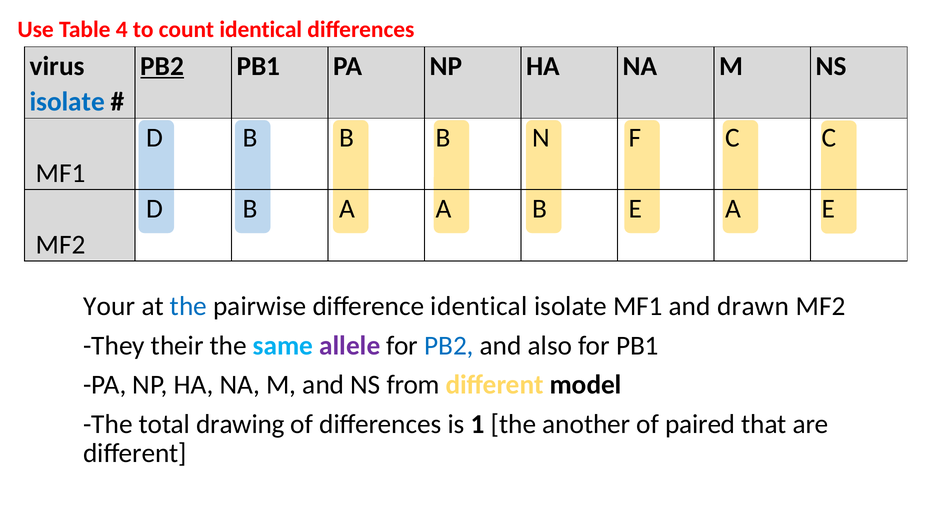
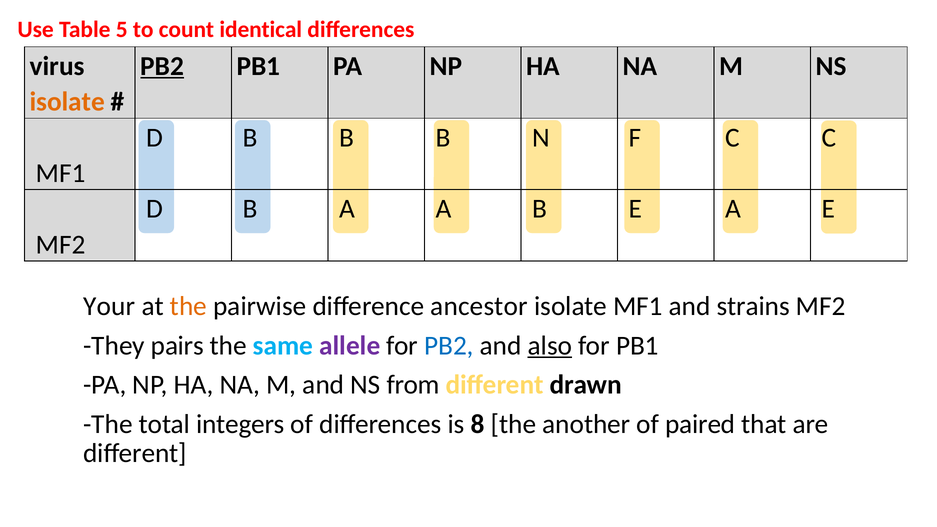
4: 4 -> 5 (122, 29)
isolate colour: blue -> orange (67, 102)
the colour: blue -> orange (188, 306)
difference identical: identical -> ancestor (479, 306)
drawn: drawn -> strains (753, 306)
their: their -> pairs (177, 346)
also underline: none -> present (550, 346)
model: model -> drawn (586, 385)
drawing: drawing -> integers (240, 424)
1: 1 -> 8 (478, 424)
